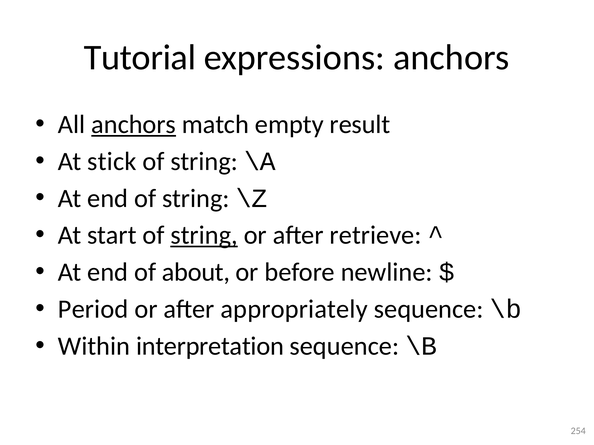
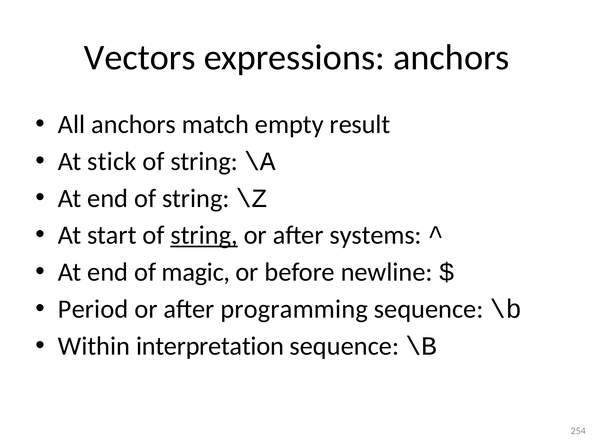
Tutorial: Tutorial -> Vectors (140, 58)
anchors underline: present -> none (134, 125)
retrieve: retrieve -> systems (376, 236)
about: about -> magic (196, 273)
appropriately: appropriately -> programming (294, 309)
